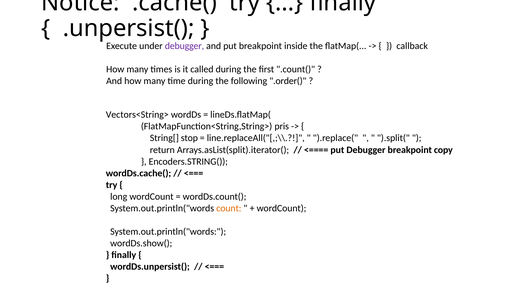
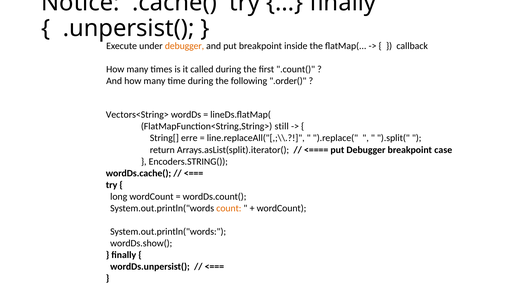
debugger colour: purple -> orange (185, 46)
pris: pris -> still (282, 126)
stop: stop -> erre (189, 138)
copy: copy -> case (443, 150)
